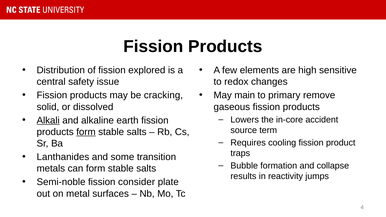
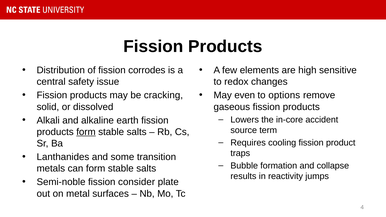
explored: explored -> corrodes (147, 70)
main: main -> even (245, 95)
primary: primary -> options (284, 95)
Alkali underline: present -> none (48, 120)
